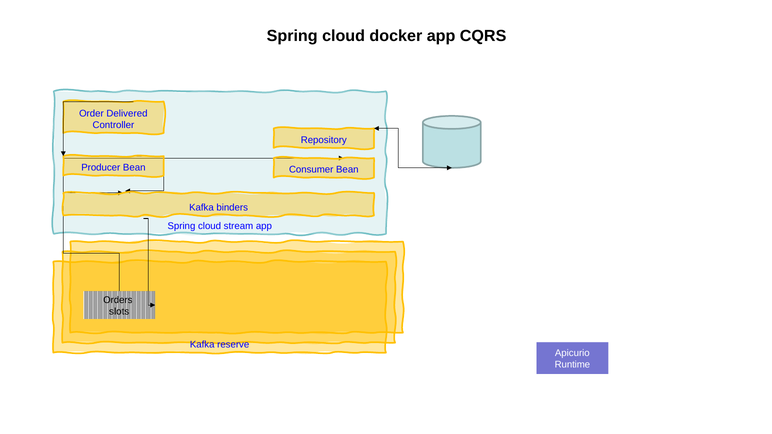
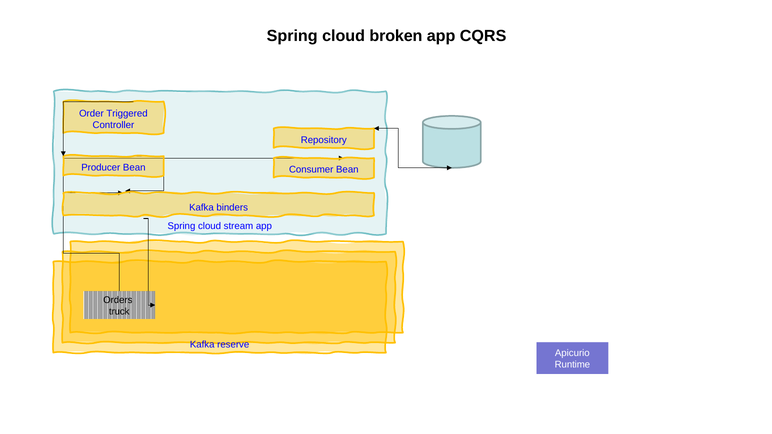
docker: docker -> broken (396, 36)
Delivered: Delivered -> Triggered (127, 114)
slots: slots -> truck (119, 312)
